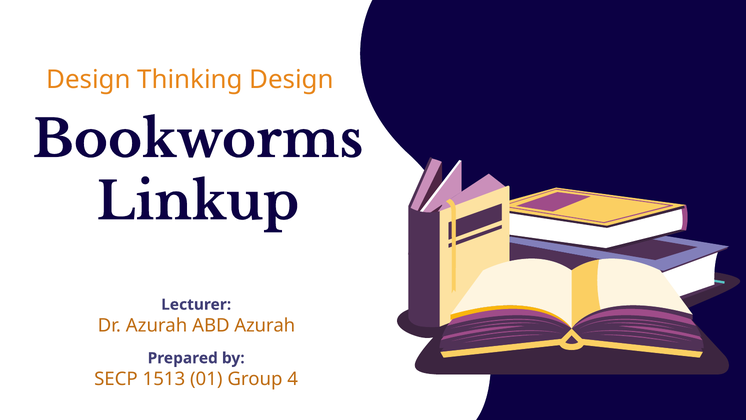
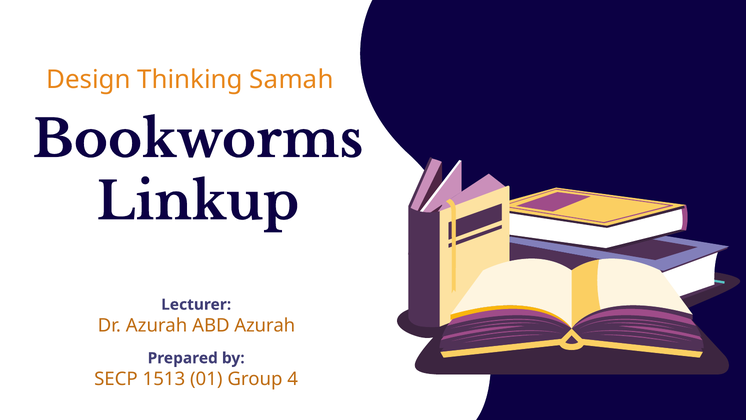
Thinking Design: Design -> Samah (292, 80)
